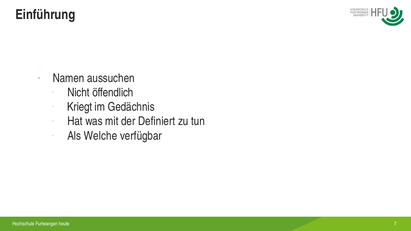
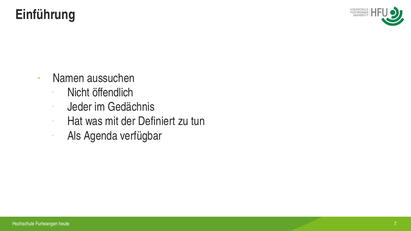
Kriegt: Kriegt -> Jeder (80, 107)
Welche: Welche -> Agenda (101, 136)
